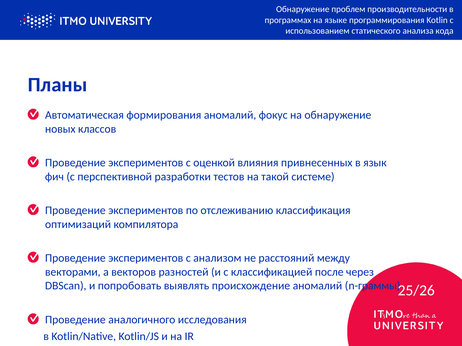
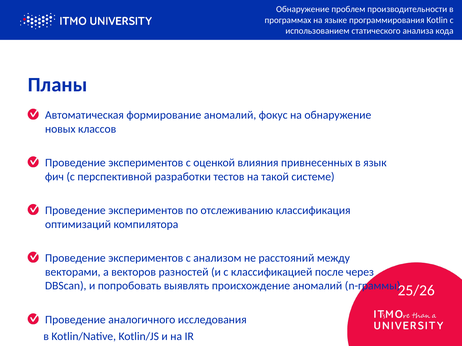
формирования: формирования -> формирование (164, 115)
